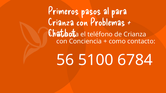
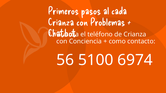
para: para -> cada (119, 11)
6784: 6784 -> 6974 (135, 60)
